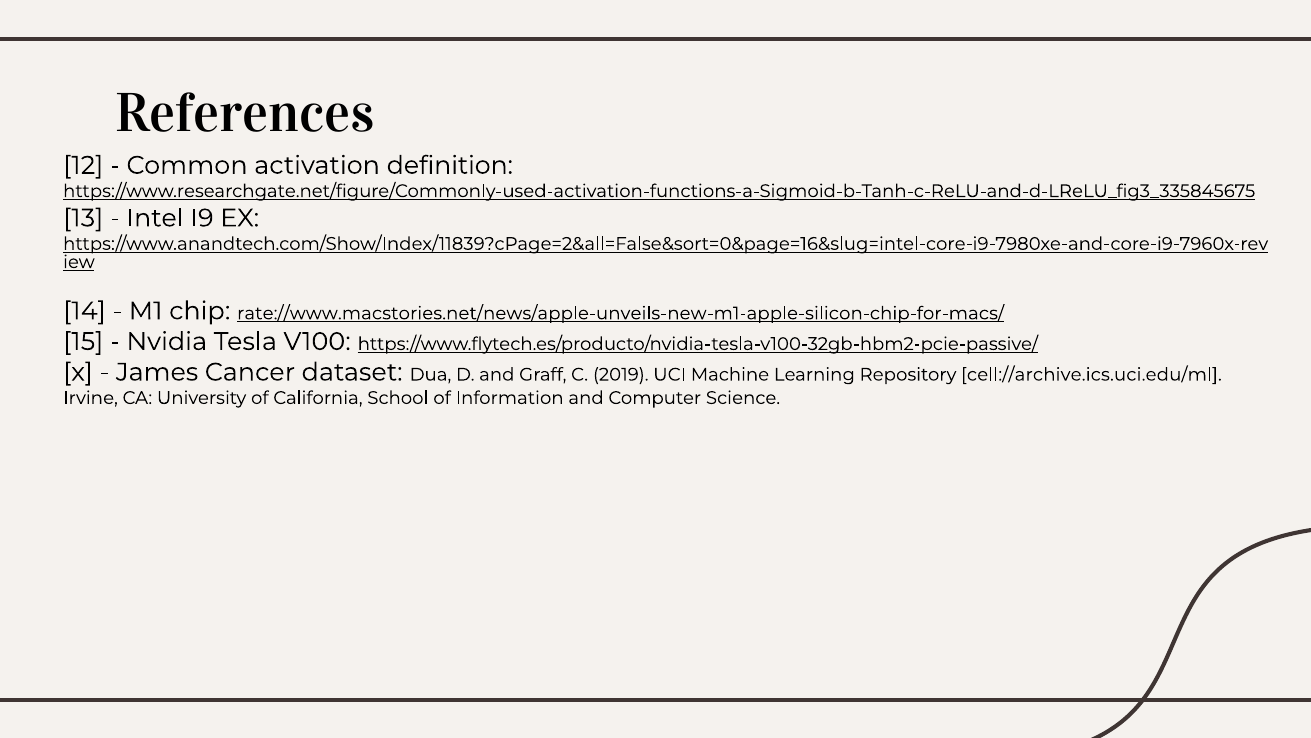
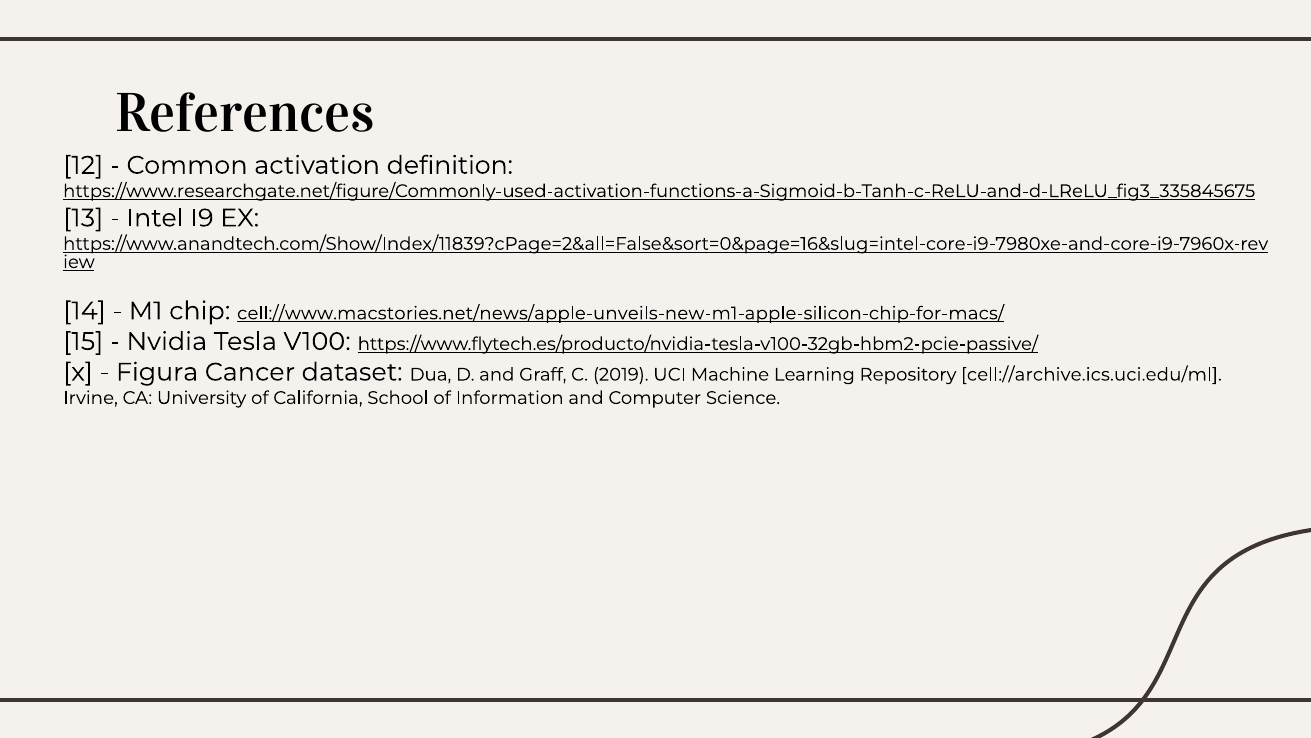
rate://www.macstories.net/news/apple-unveils-new-m1-apple-silicon-chip-for-macs/: rate://www.macstories.net/news/apple-unveils-new-m1-apple-silicon-chip-for-macs/ -> cell://www.macstories.net/news/apple-unveils-new-m1-apple-silicon-chip-for-macs/ (621, 313)
James: James -> Figura (157, 372)
